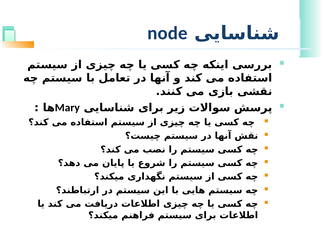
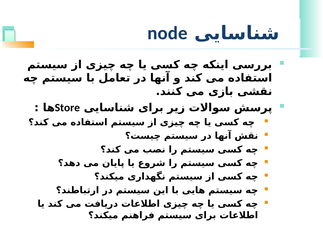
Mary: Mary -> Store (67, 108)
